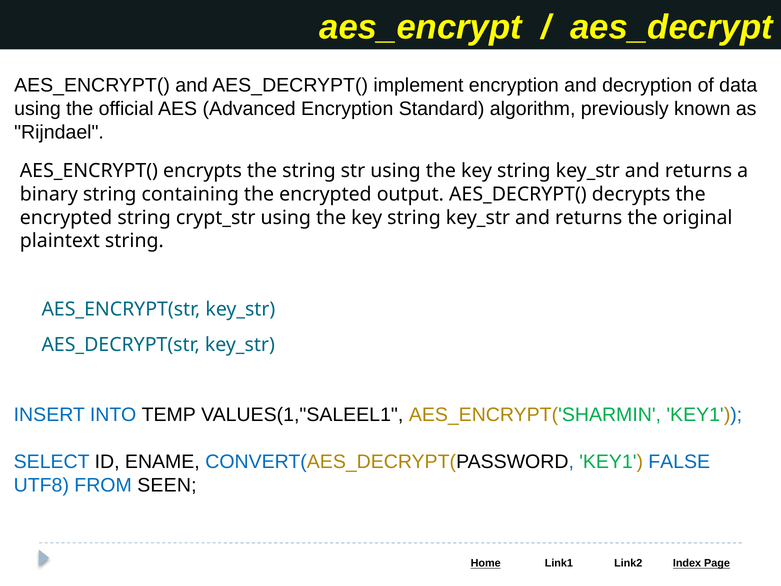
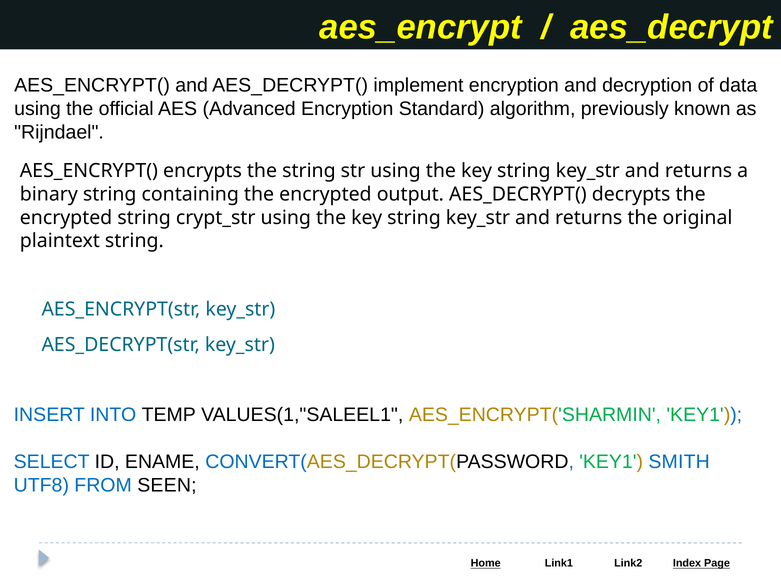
FALSE: FALSE -> SMITH (679, 462)
